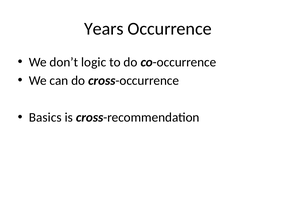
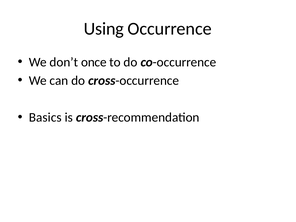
Years: Years -> Using (104, 29)
logic: logic -> once (94, 62)
